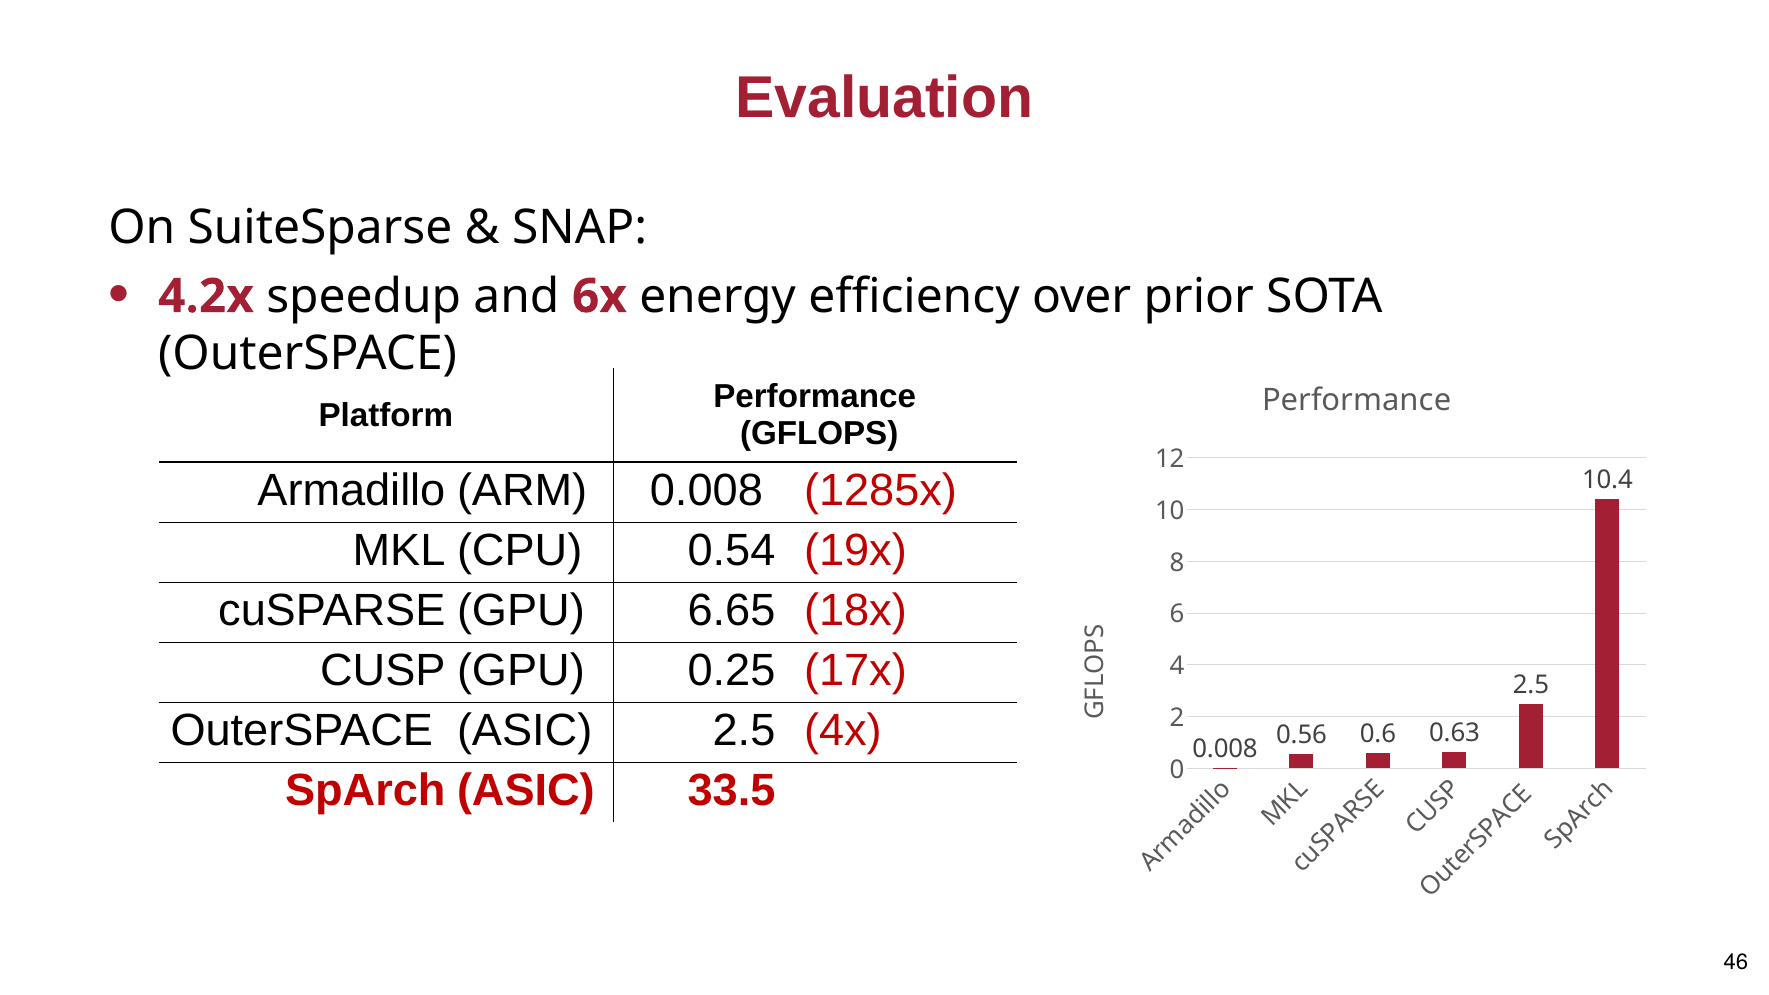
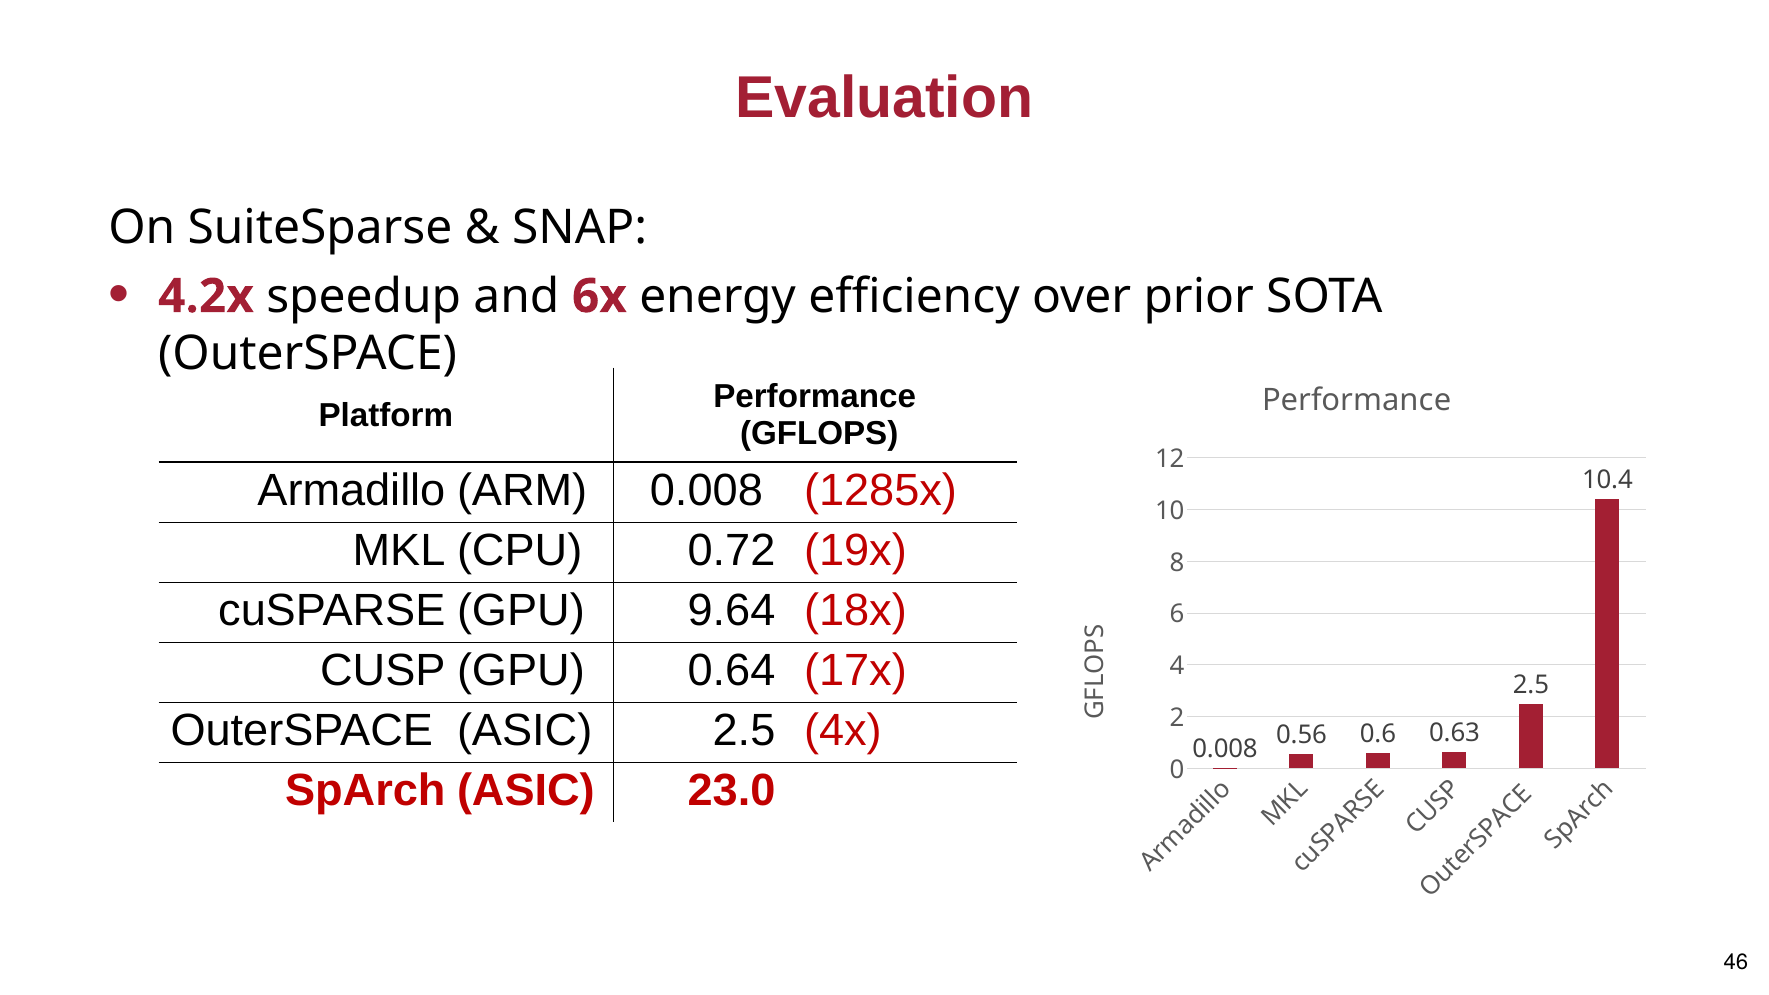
0.54: 0.54 -> 0.72 (731, 551)
6.65: 6.65 -> 9.64 (731, 611)
0.25: 0.25 -> 0.64 (731, 671)
33.5: 33.5 -> 23.0 (731, 791)
